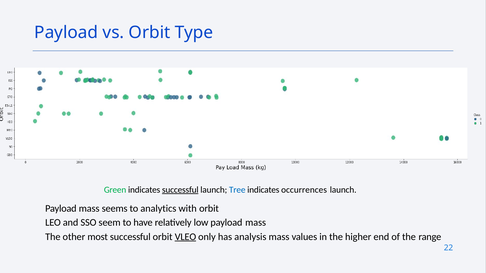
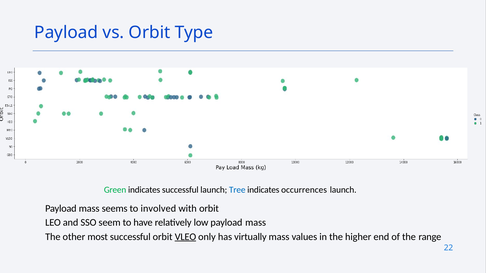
successful underline: present -> none (180, 190)
analytics: analytics -> involved (158, 209)
analysis: analysis -> virtually (250, 237)
